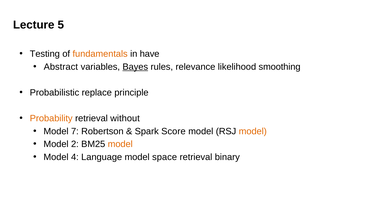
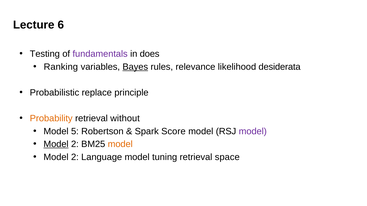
5: 5 -> 6 (61, 25)
fundamentals colour: orange -> purple (100, 54)
have: have -> does (150, 54)
Abstract: Abstract -> Ranking (61, 67)
smoothing: smoothing -> desiderata (280, 67)
7: 7 -> 5 (75, 132)
model colour: orange -> purple (253, 132)
Model underline: none -> present (56, 144)
4: 4 -> 2 (75, 157)
space: space -> tuning (165, 157)
binary: binary -> space (227, 157)
